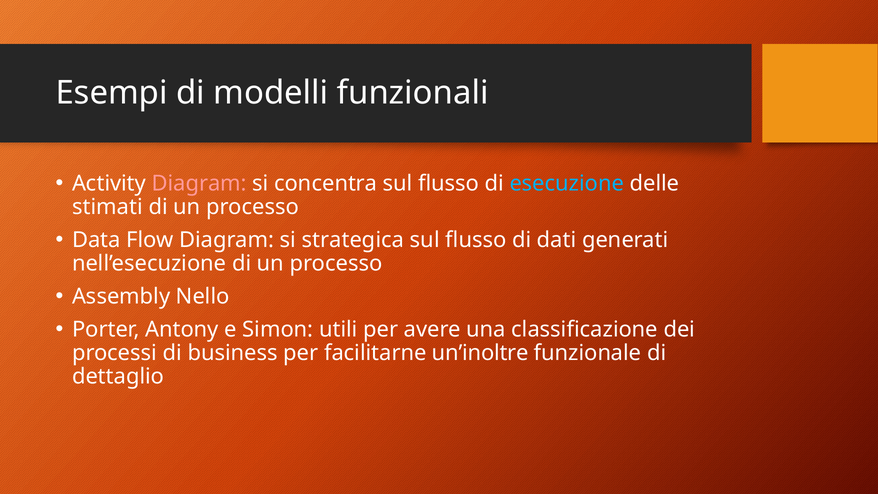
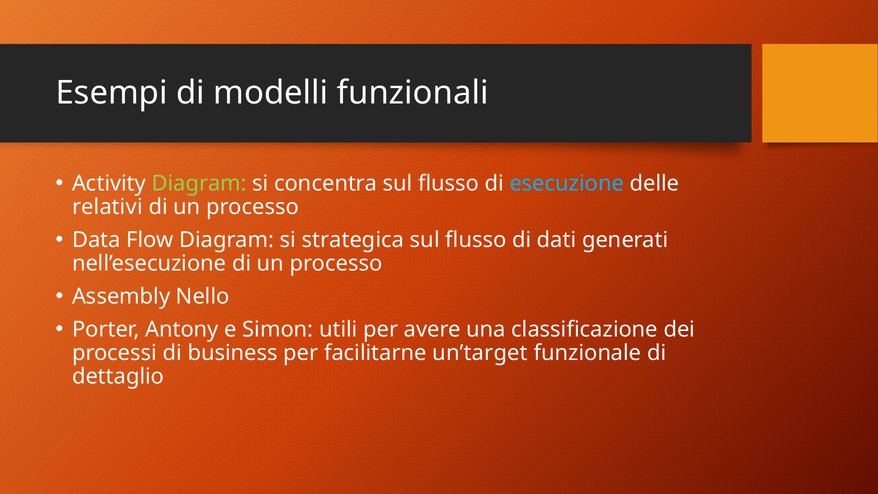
Diagram colour: pink -> light green (199, 183)
stimati: stimati -> relativi (107, 207)
un’inoltre: un’inoltre -> un’target (480, 353)
